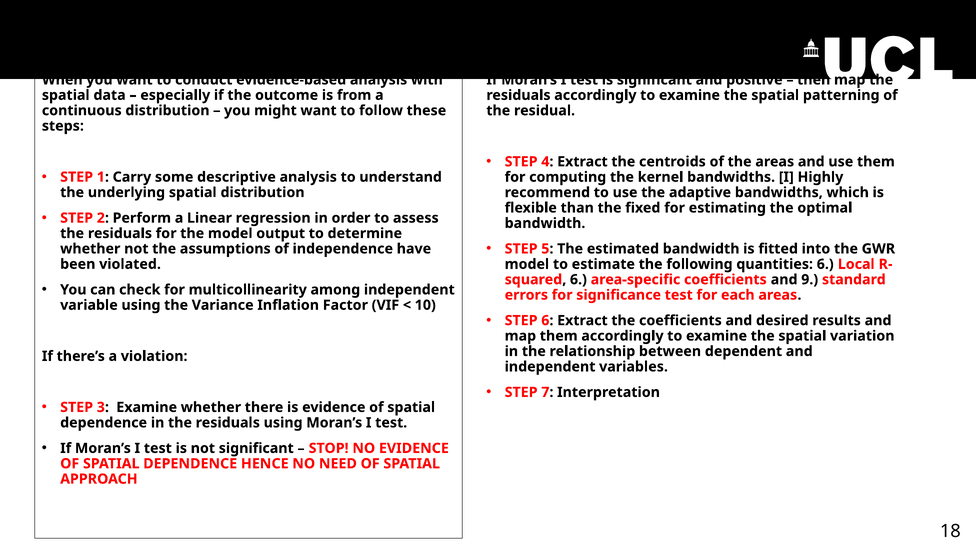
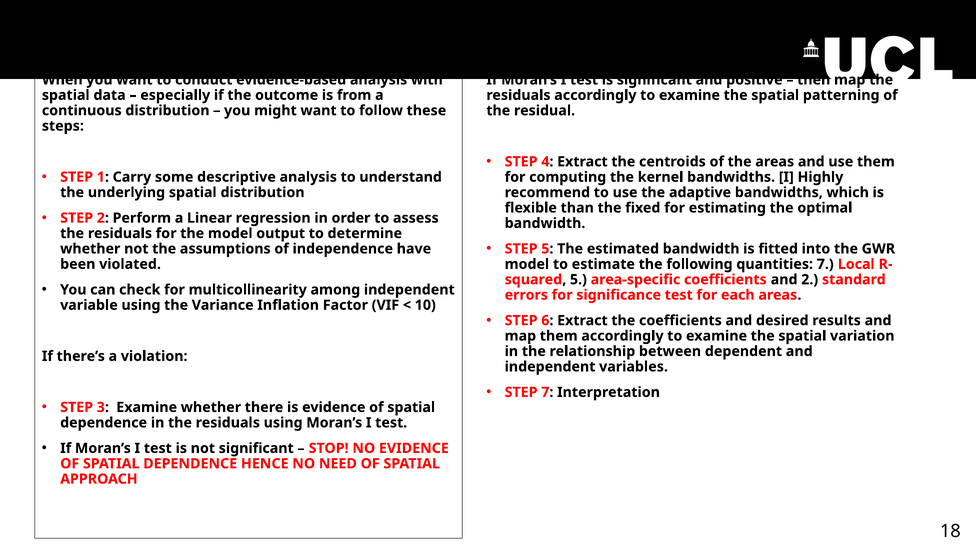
quantities 6: 6 -> 7 (825, 264)
6: 6 -> 5 (578, 280)
and 9: 9 -> 2 (810, 280)
